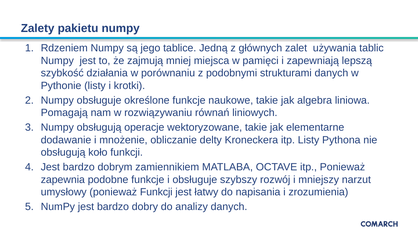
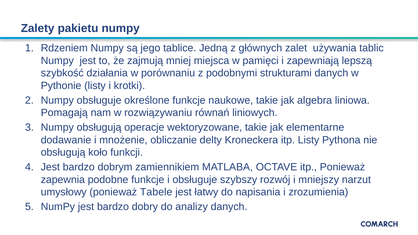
ponieważ Funkcji: Funkcji -> Tabele (156, 192)
